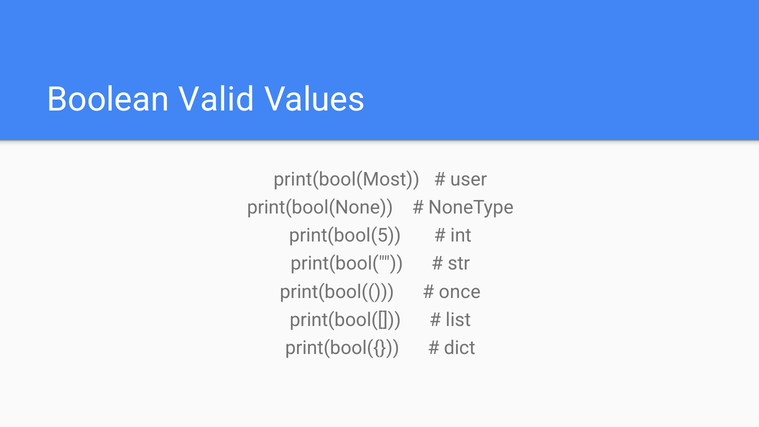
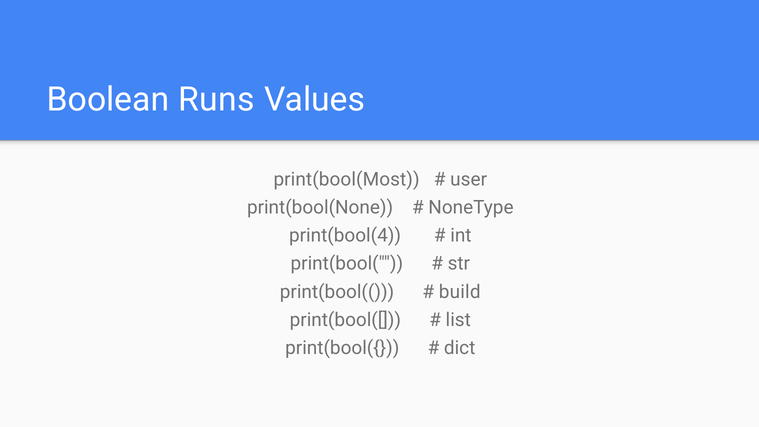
Valid: Valid -> Runs (217, 100)
print(bool(5: print(bool(5 -> print(bool(4 (345, 236)
once: once -> build (460, 292)
